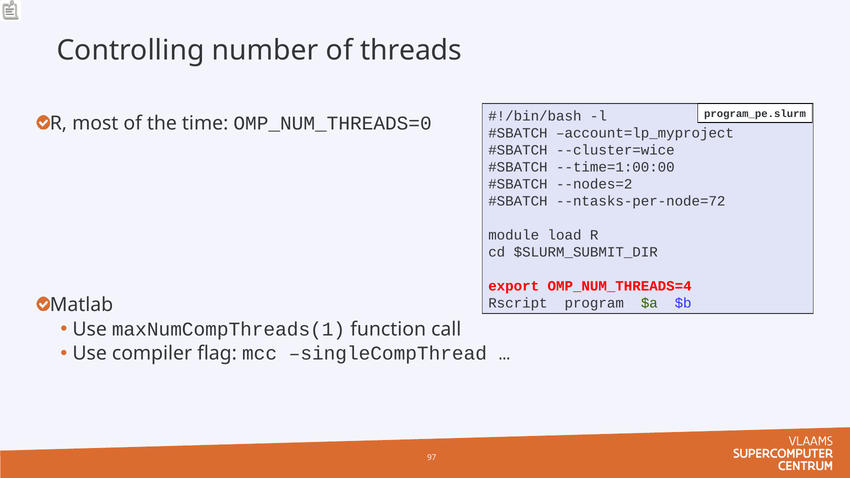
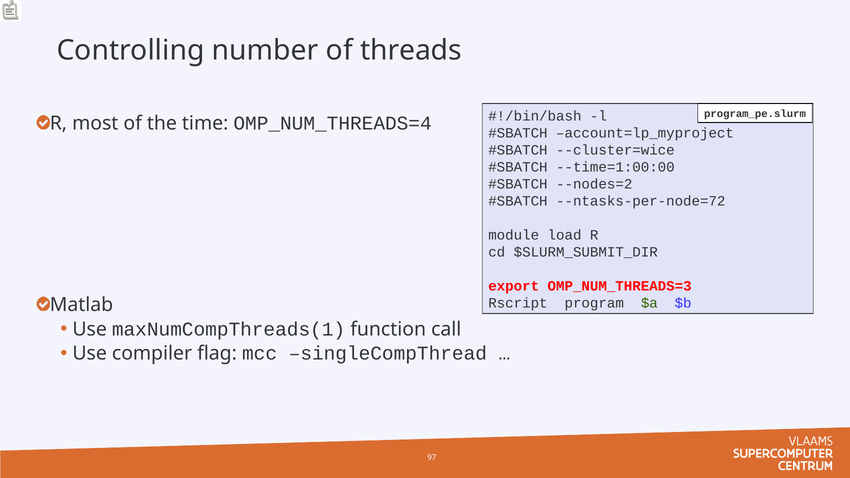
OMP_NUM_THREADS=0: OMP_NUM_THREADS=0 -> OMP_NUM_THREADS=4 (333, 123)
OMP_NUM_THREADS=4: OMP_NUM_THREADS=4 -> OMP_NUM_THREADS=3 (620, 286)
